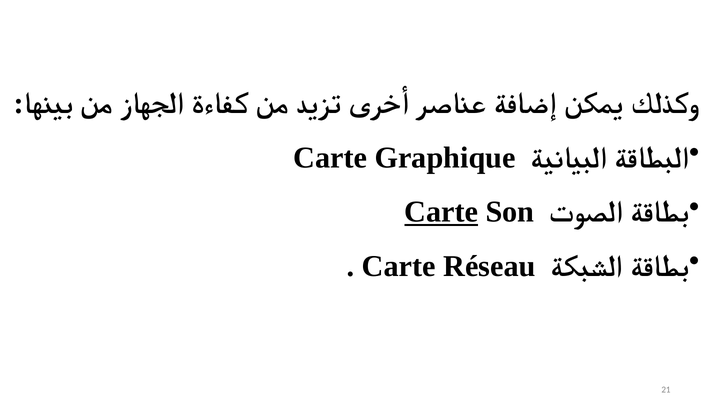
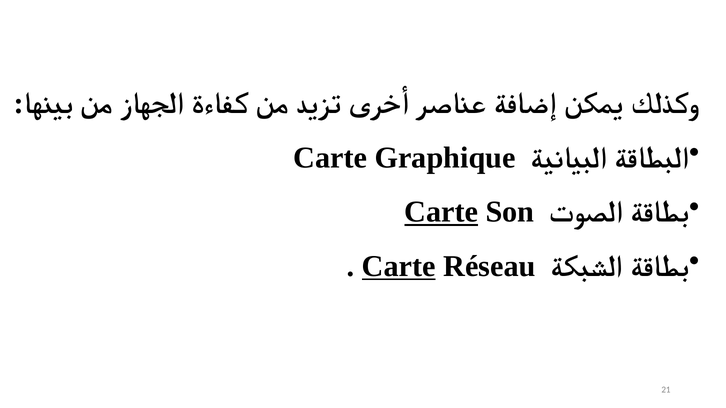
Carte underline: none -> present (399, 267)
